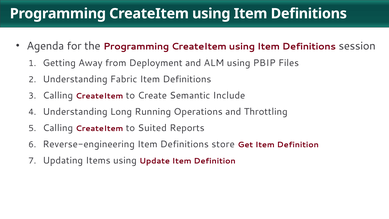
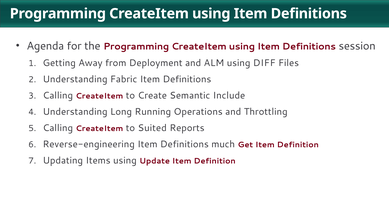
PBIP: PBIP -> DIFF (264, 63)
store: store -> much (223, 144)
